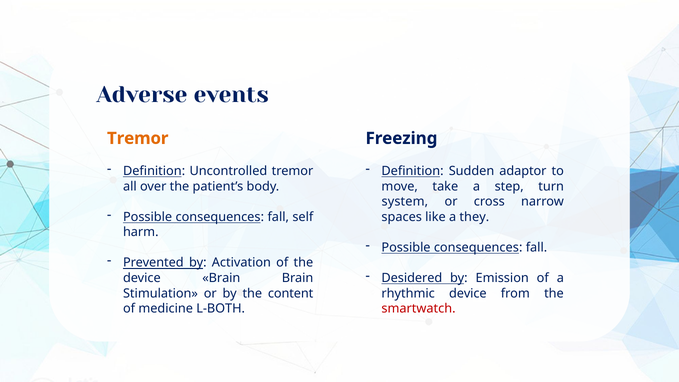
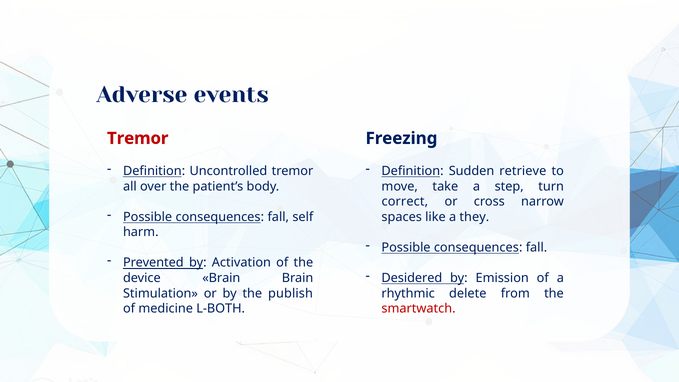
Tremor colour: orange -> red (138, 138)
adaptor: adaptor -> retrieve (523, 171)
system: system -> correct (405, 202)
content: content -> publish (291, 293)
rhythmic device: device -> delete (468, 293)
